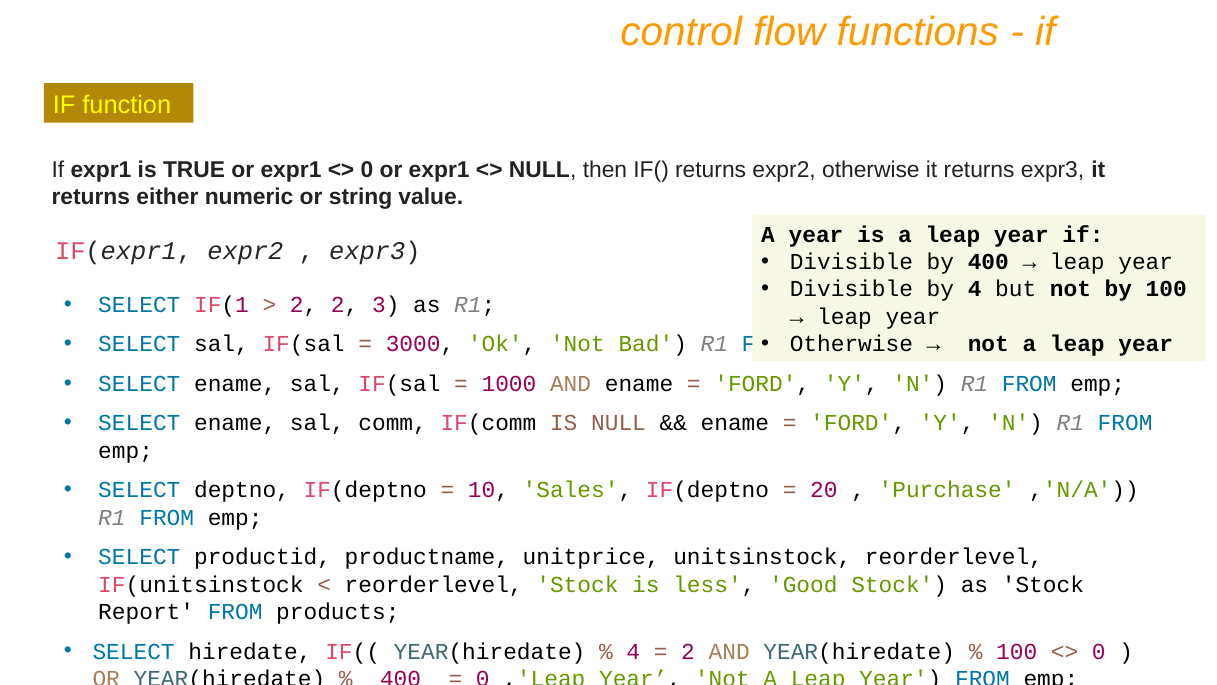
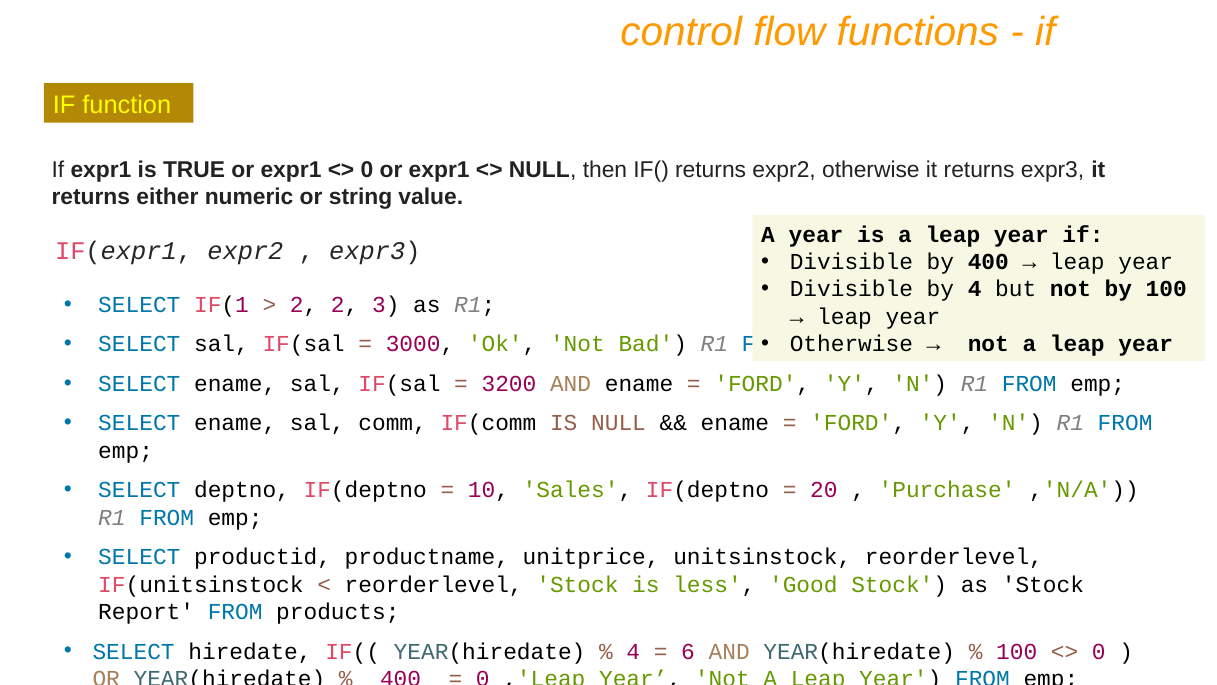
1000: 1000 -> 3200 (509, 384)
2: 2 -> 6 (688, 651)
